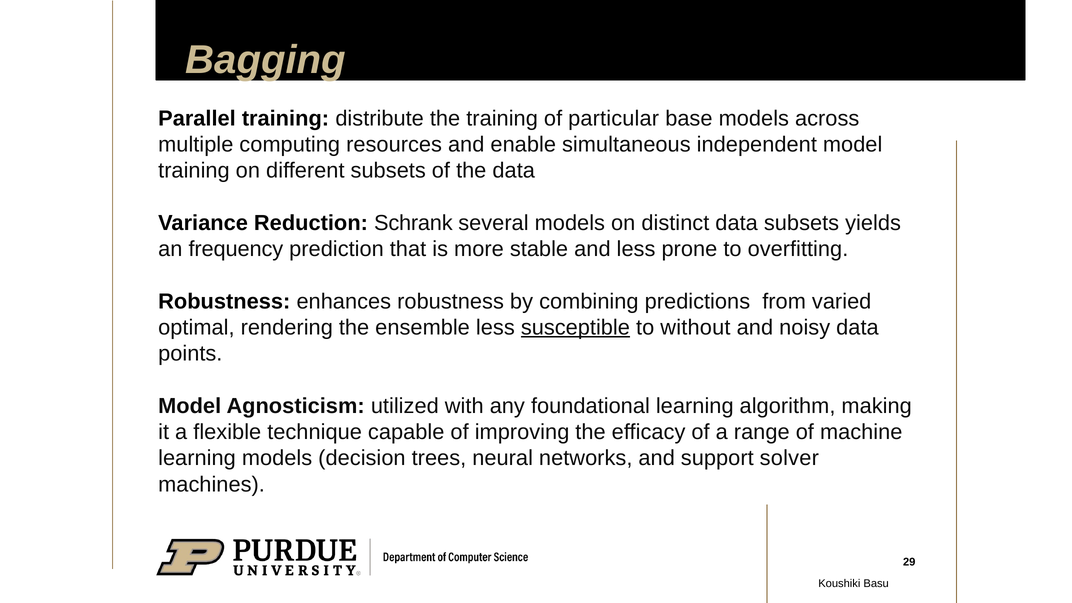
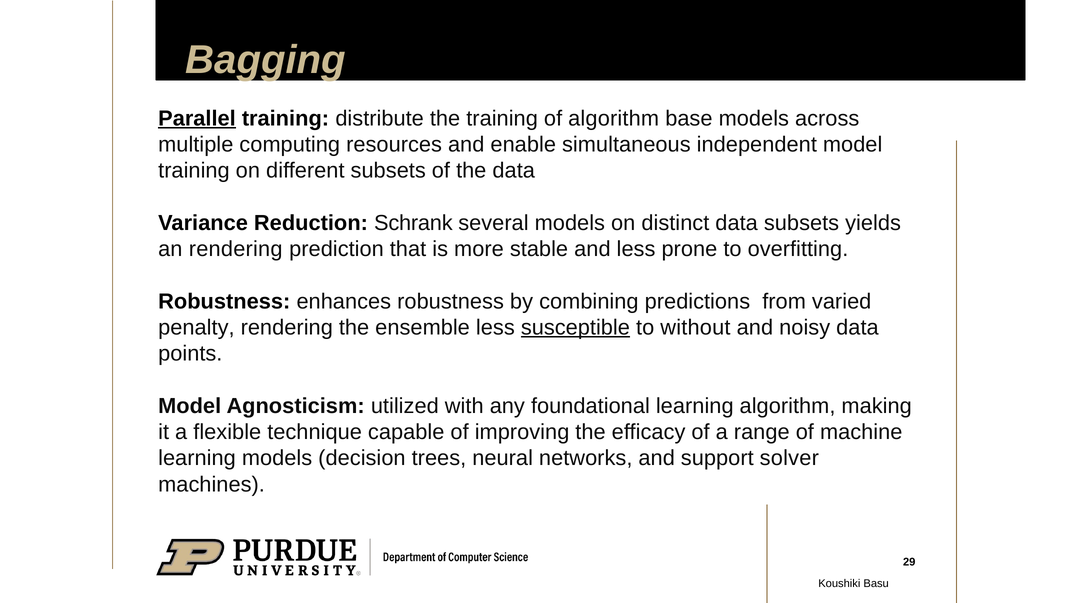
Parallel underline: none -> present (197, 118)
of particular: particular -> algorithm (614, 118)
an frequency: frequency -> rendering (236, 249)
optimal: optimal -> penalty (196, 327)
